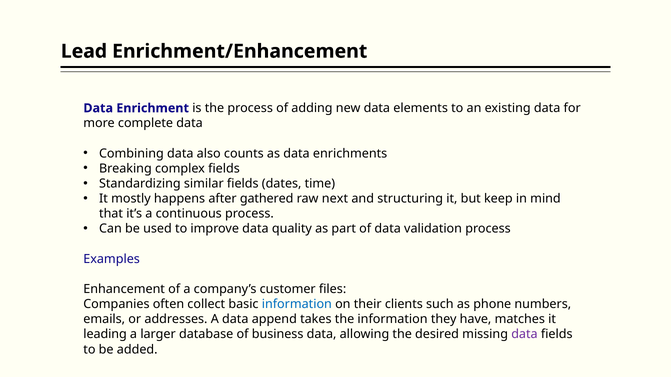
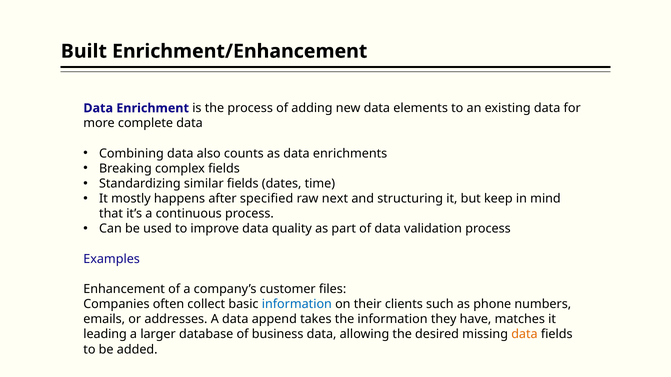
Lead: Lead -> Built (84, 51)
gathered: gathered -> specified (267, 199)
data colour: purple -> orange (524, 335)
